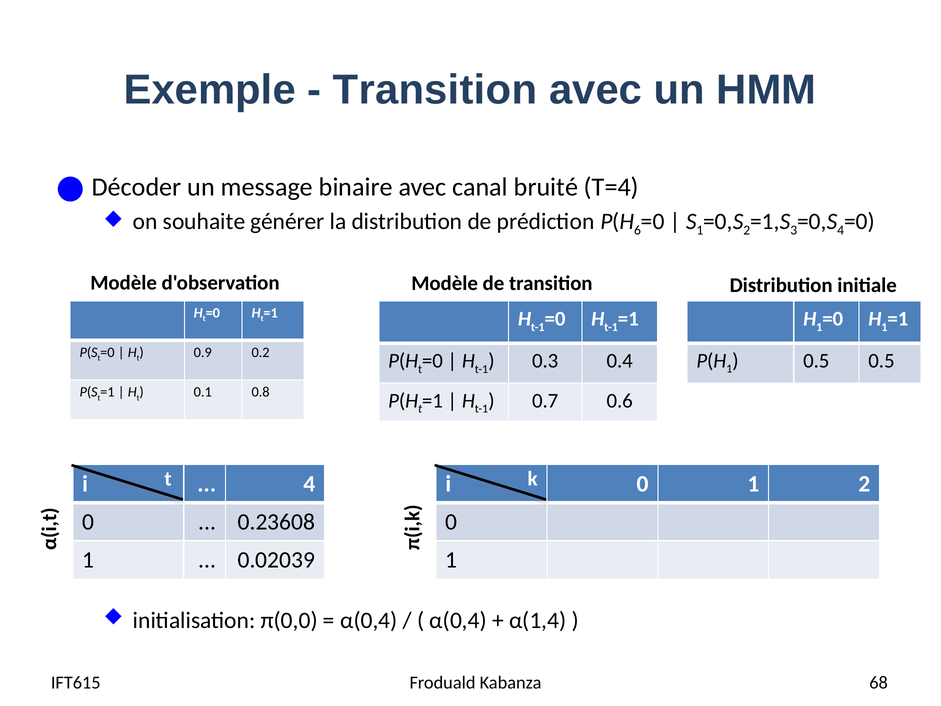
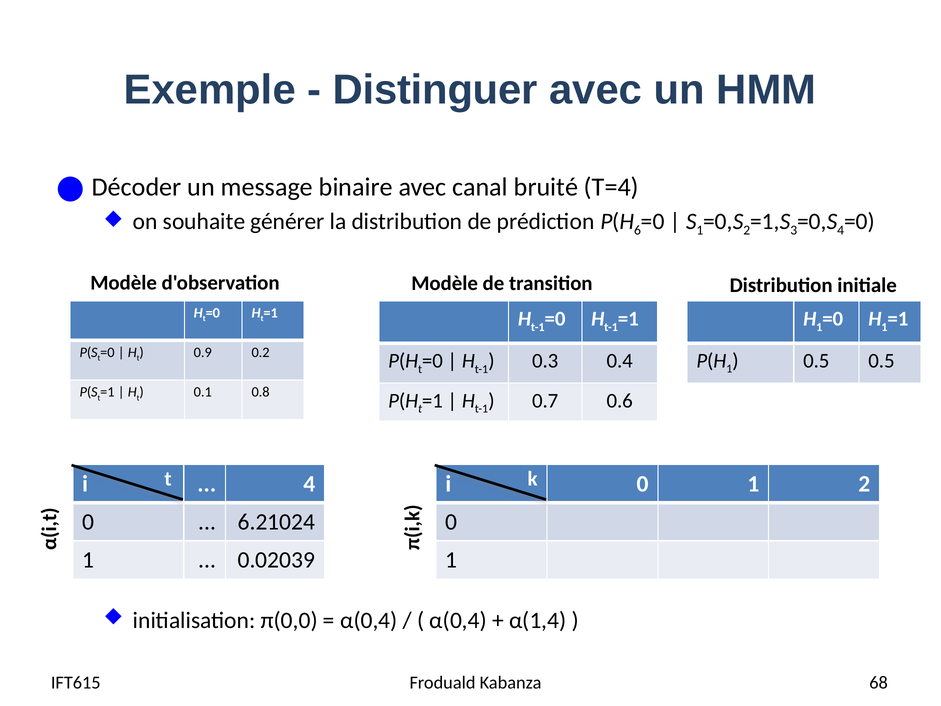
Transition: Transition -> Distinguer (435, 90)
0.23608: 0.23608 -> 6.21024 (276, 522)
